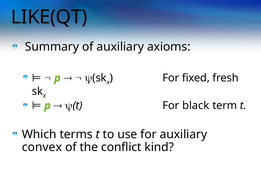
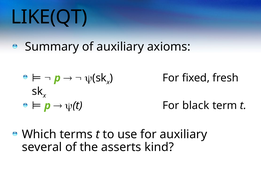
convex: convex -> several (42, 147)
conflict: conflict -> asserts (121, 147)
